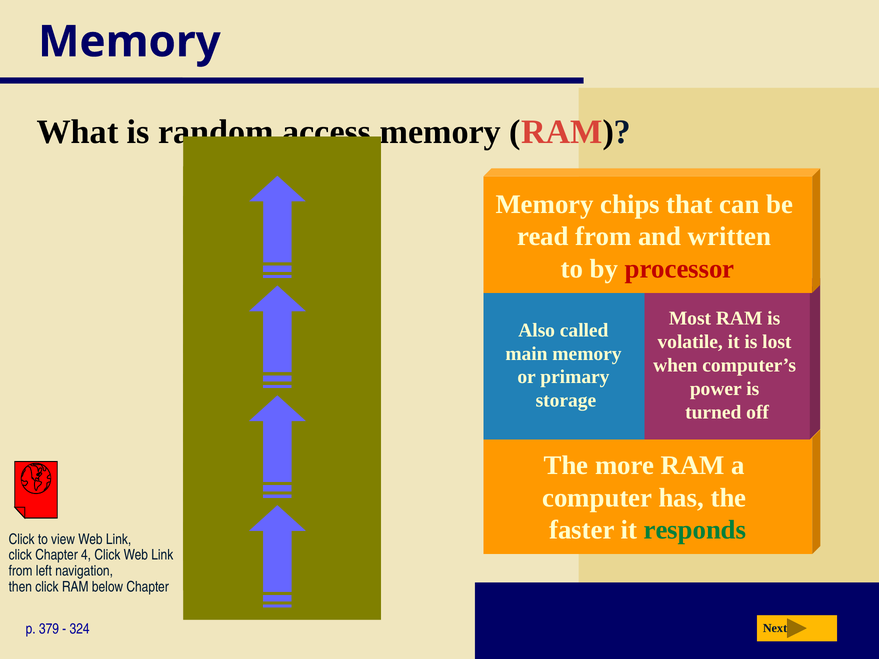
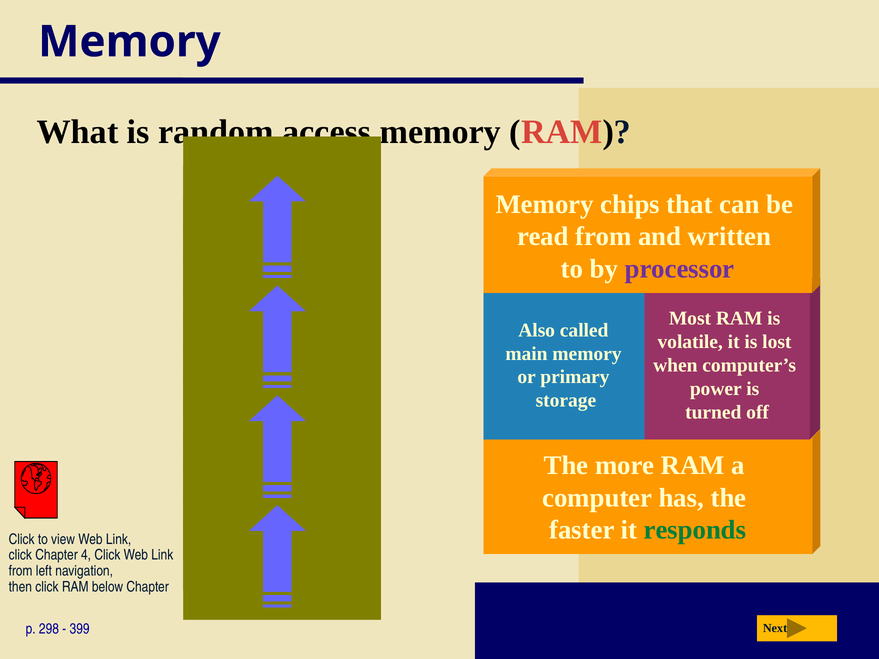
processor colour: red -> purple (680, 269)
379: 379 -> 298 (49, 629)
324: 324 -> 399 (80, 629)
